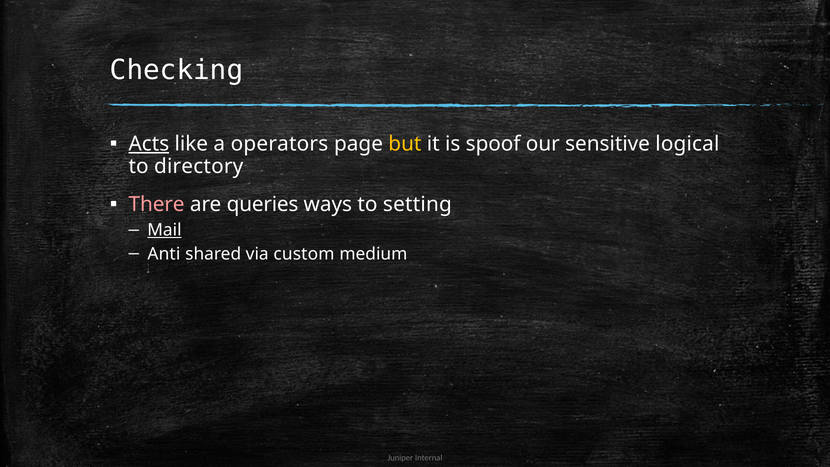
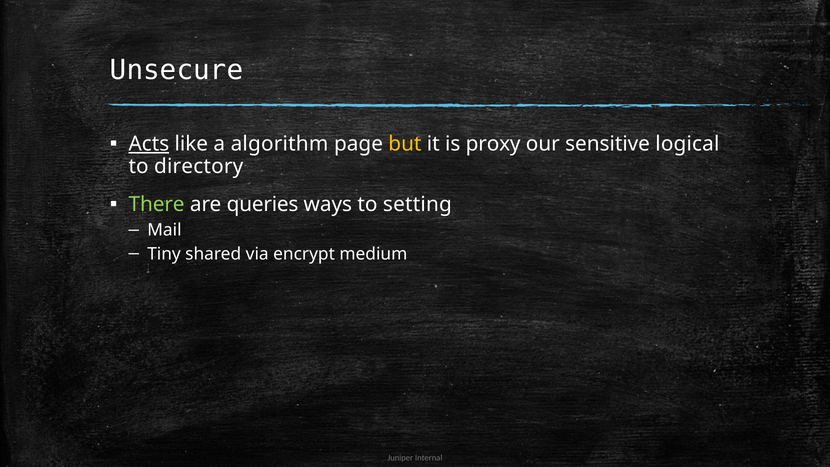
Checking: Checking -> Unsecure (177, 70)
operators: operators -> algorithm (279, 144)
spoof: spoof -> proxy (493, 144)
There colour: pink -> light green (157, 204)
Mail underline: present -> none (164, 230)
Anti: Anti -> Tiny (164, 254)
custom: custom -> encrypt (304, 254)
